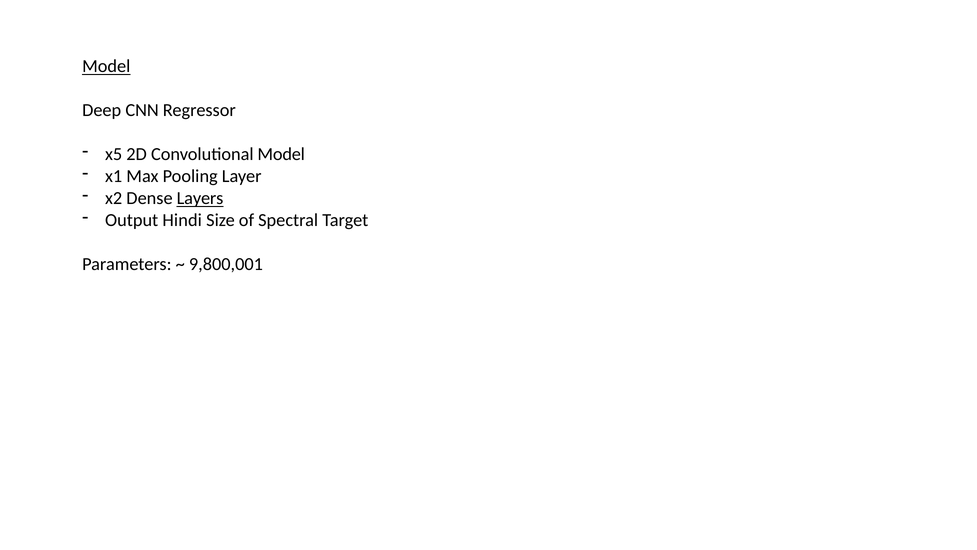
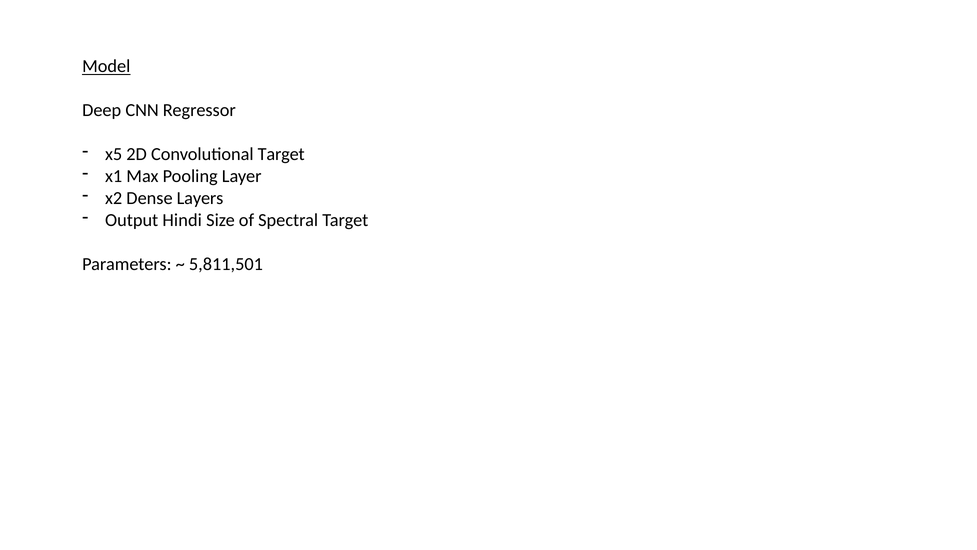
Convolutional Model: Model -> Target (281, 154)
Layers underline: present -> none (200, 198)
9,800,001: 9,800,001 -> 5,811,501 (226, 264)
